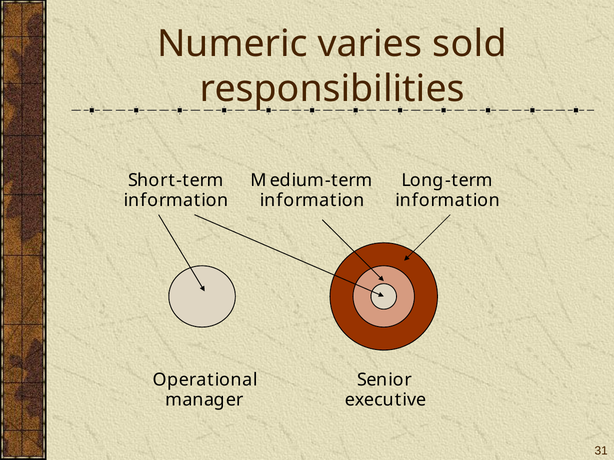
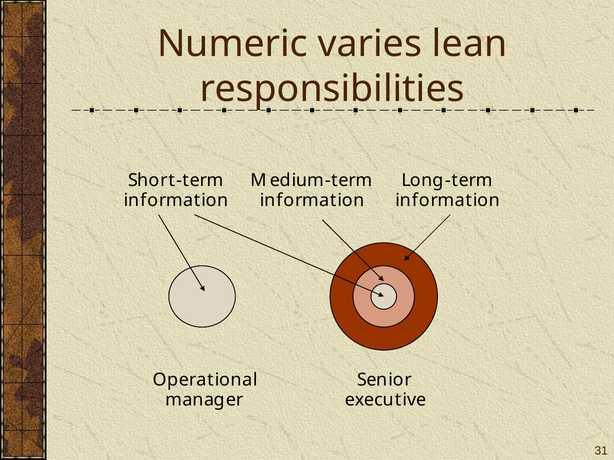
sold: sold -> lean (470, 44)
